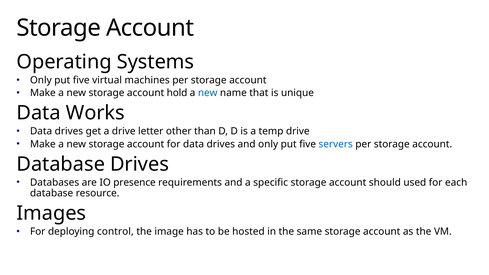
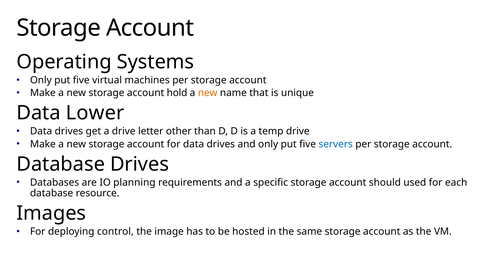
new colour: blue -> orange (208, 93)
Works: Works -> Lower (95, 113)
presence: presence -> planning (134, 182)
